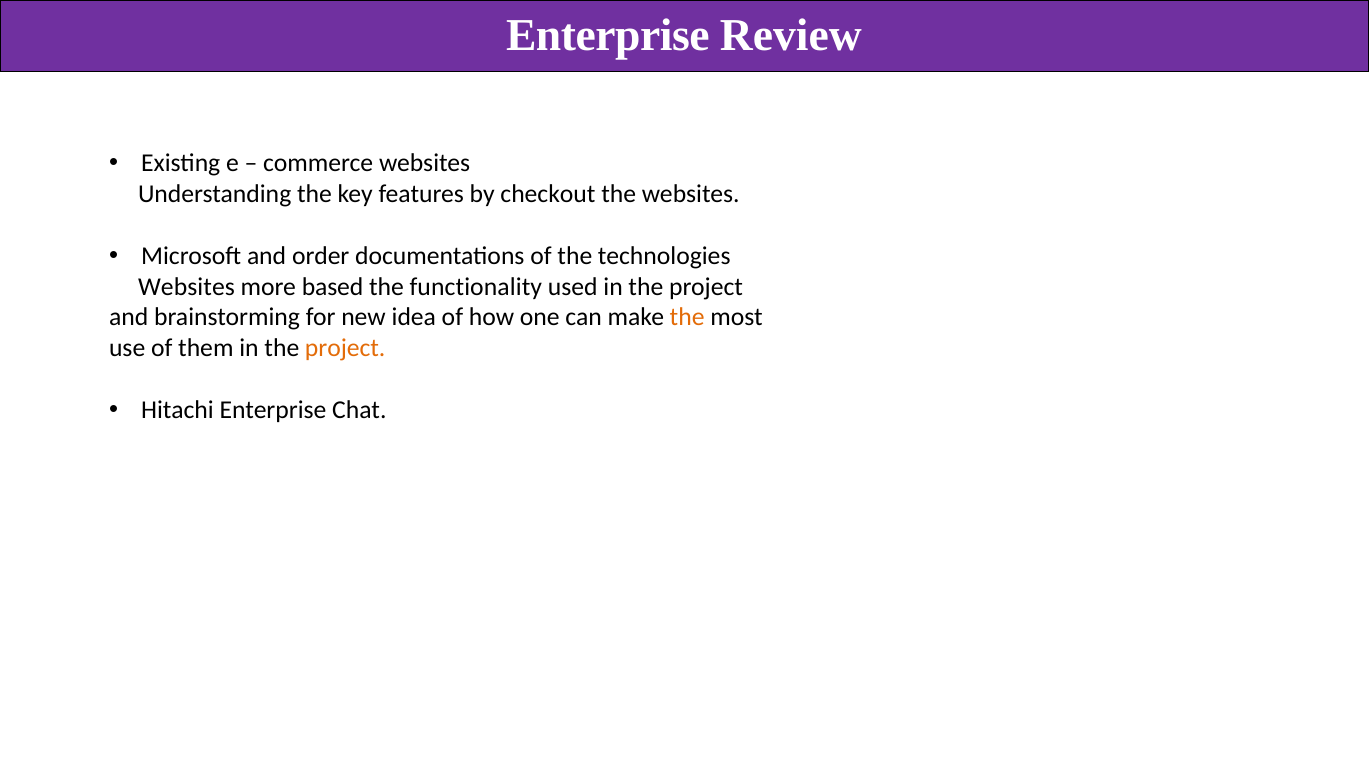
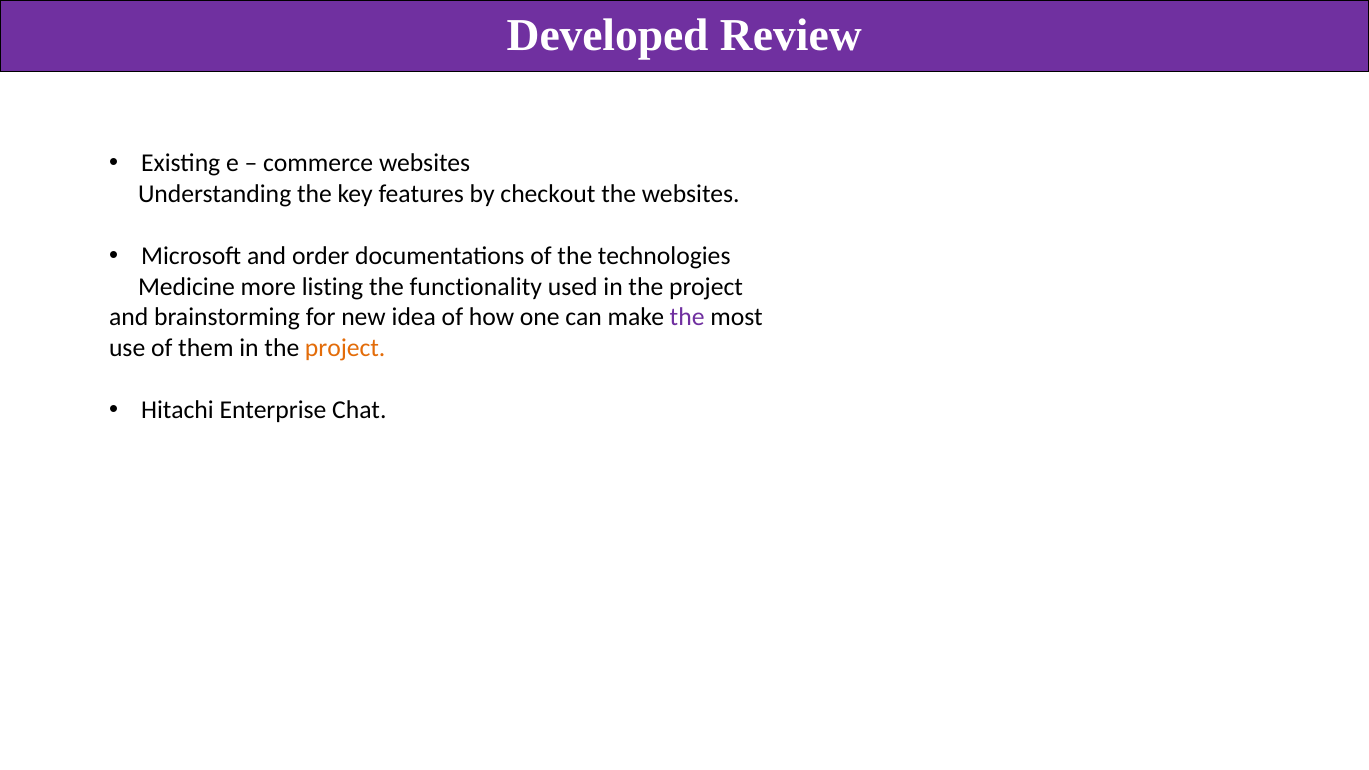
Enterprise: Enterprise -> Developed (608, 36)
Websites: Websites -> Medicine (186, 287)
based: based -> listing (333, 287)
the colour: orange -> purple (687, 318)
